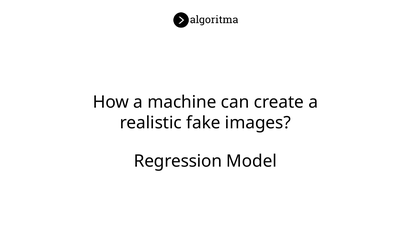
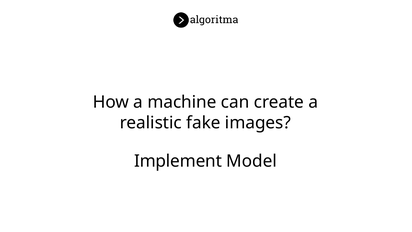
Regression: Regression -> Implement (178, 161)
